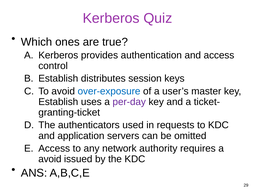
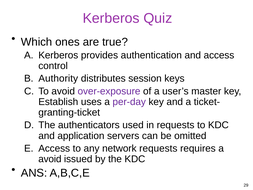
Establish: Establish -> Authority (58, 78)
over-exposure colour: blue -> purple (109, 91)
network authority: authority -> requests (158, 148)
